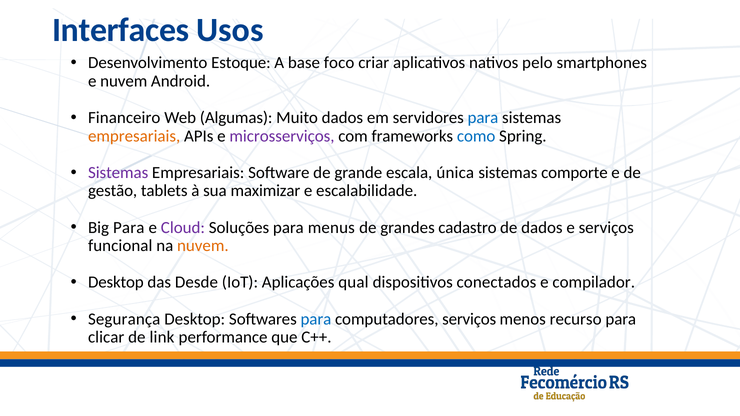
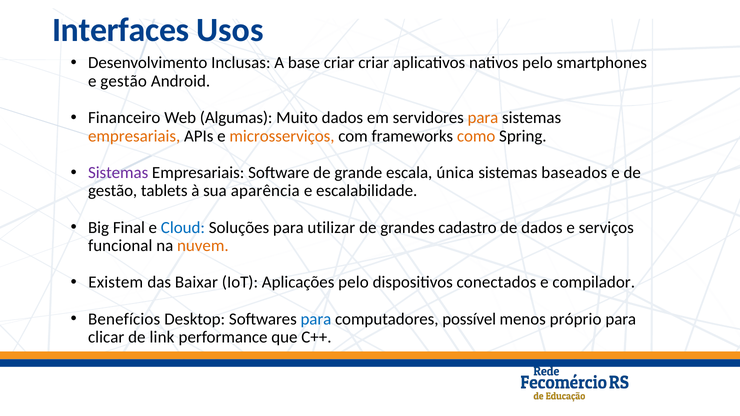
Estoque: Estoque -> Inclusas (241, 63)
base foco: foco -> criar (339, 63)
e nuvem: nuvem -> gestão (124, 81)
para colour: blue -> orange (483, 118)
microsserviços colour: purple -> orange (282, 136)
como colour: blue -> orange (476, 136)
comporte: comporte -> baseados (574, 173)
maximizar: maximizar -> aparência (265, 191)
Big Para: Para -> Final (129, 228)
Cloud colour: purple -> blue (183, 228)
menus: menus -> utilizar (331, 228)
Desktop: Desktop -> Existem (116, 282)
Desde: Desde -> Baixar (196, 282)
Aplicações qual: qual -> pelo (353, 282)
Segurança: Segurança -> Benefícios (124, 319)
computadores serviços: serviços -> possível (469, 319)
recurso: recurso -> próprio (576, 319)
